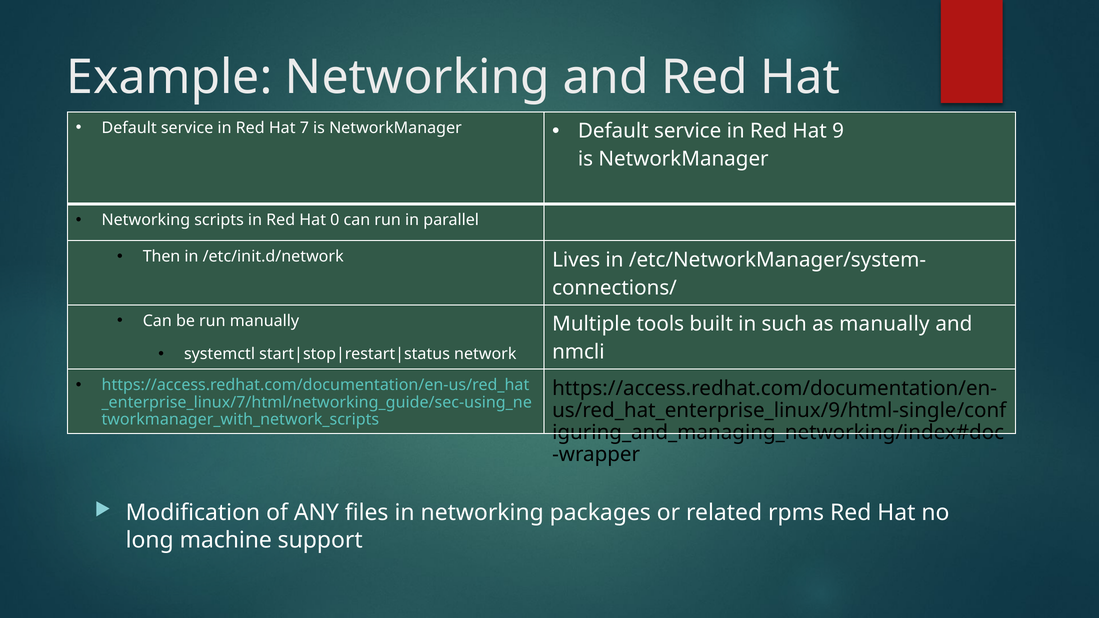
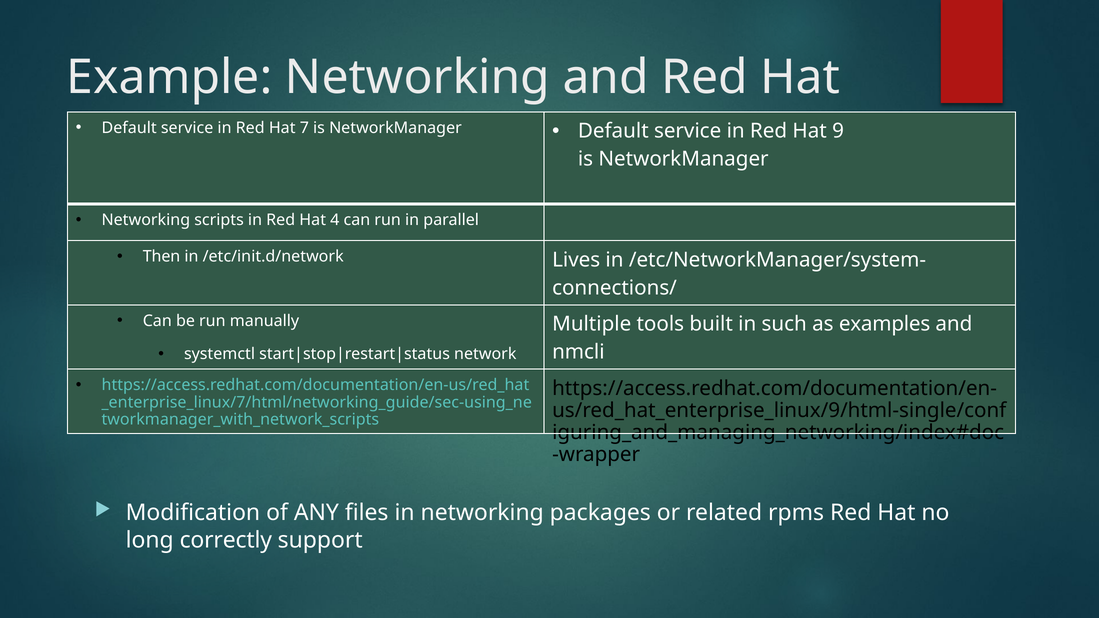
0: 0 -> 4 (335, 220)
as manually: manually -> examples (885, 324)
machine: machine -> correctly (226, 541)
